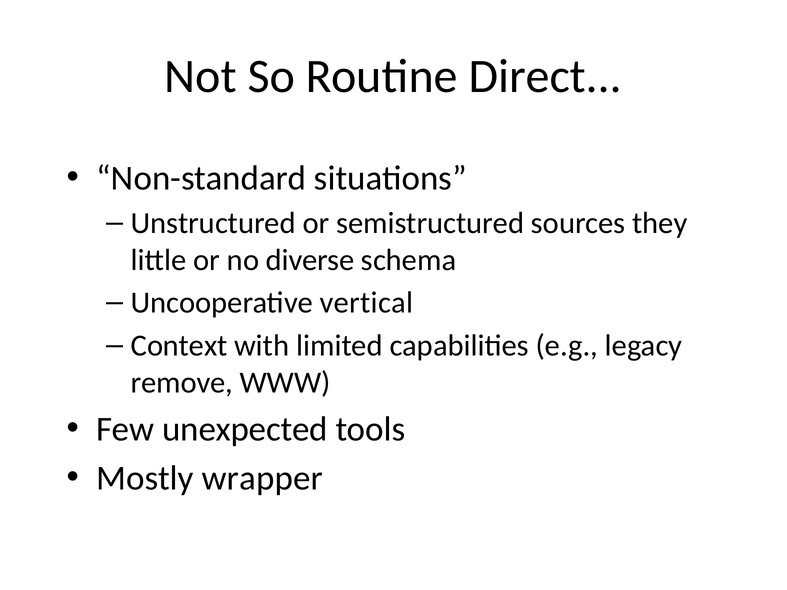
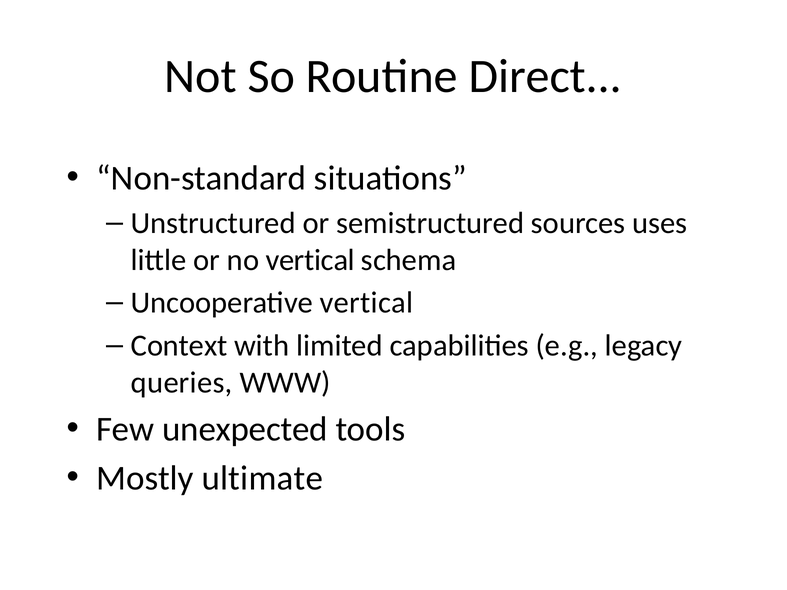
they: they -> uses (660, 223)
no diverse: diverse -> vertical (310, 260)
remove: remove -> queries (182, 383)
wrapper: wrapper -> ultimate (262, 478)
